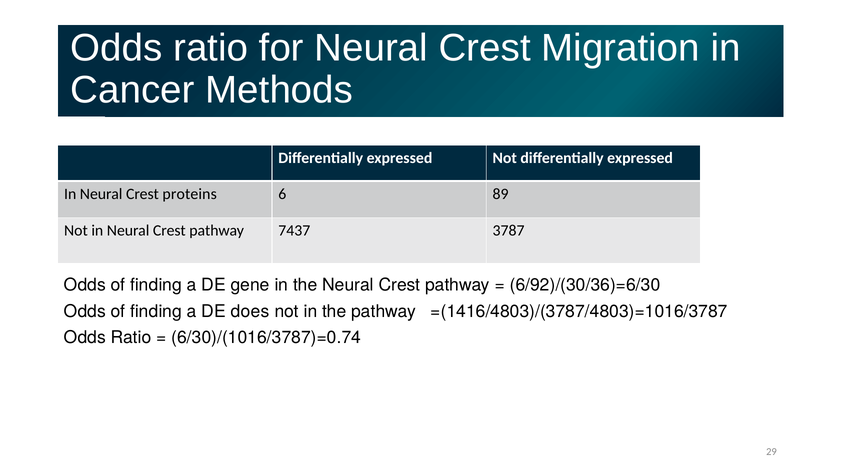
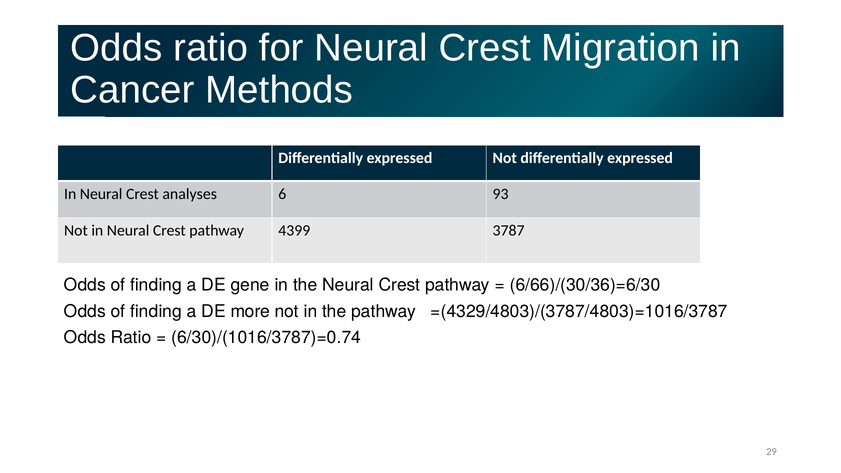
proteins: proteins -> analyses (190, 194)
89: 89 -> 93 (501, 194)
7437: 7437 -> 4399 (294, 231)
6/92)/(30/36)=6/30: 6/92)/(30/36)=6/30 -> 6/66)/(30/36)=6/30 (585, 285)
does: does -> more (250, 311)
=(1416/4803)/(3787/4803)=1016/3787: =(1416/4803)/(3787/4803)=1016/3787 -> =(4329/4803)/(3787/4803)=1016/3787 (579, 311)
